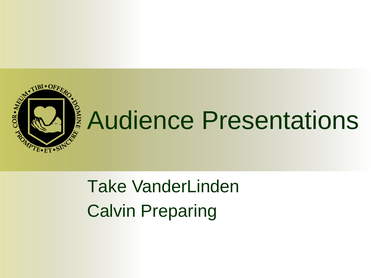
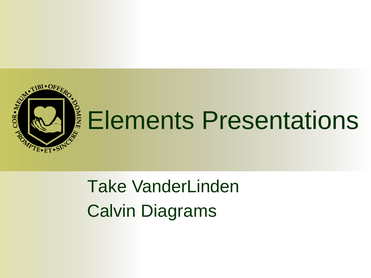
Audience: Audience -> Elements (141, 121)
Preparing: Preparing -> Diagrams (179, 211)
